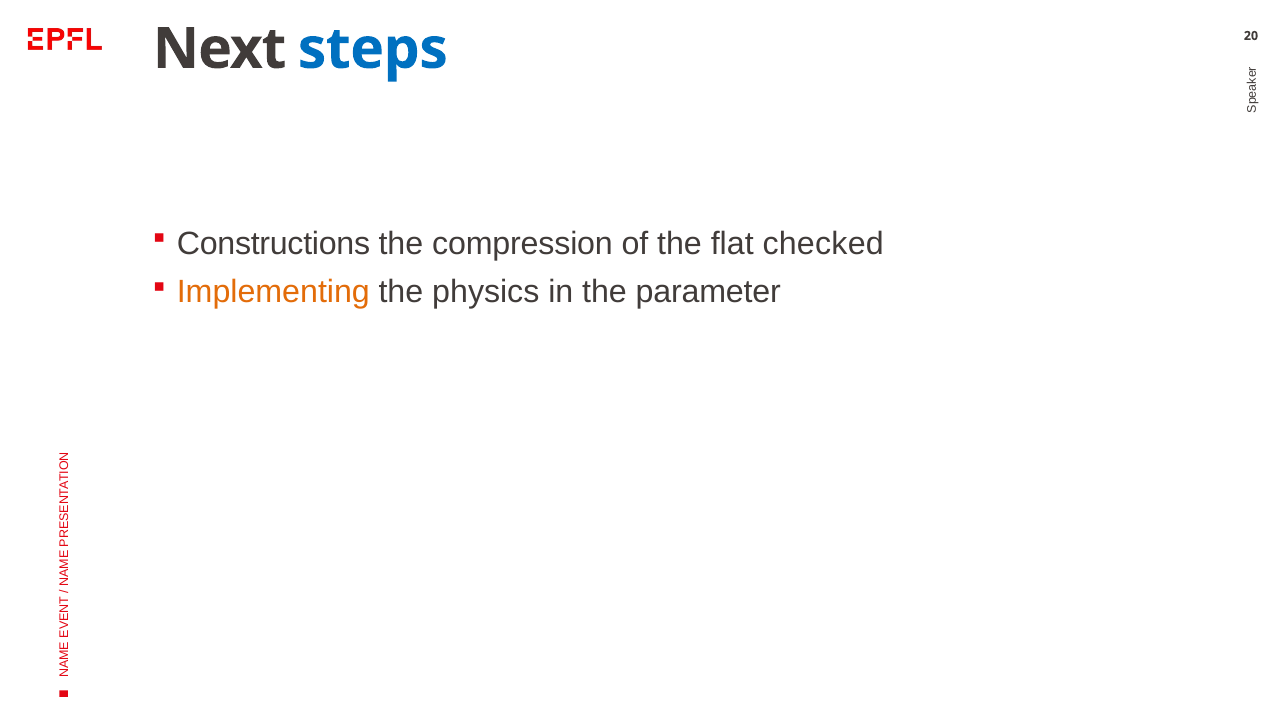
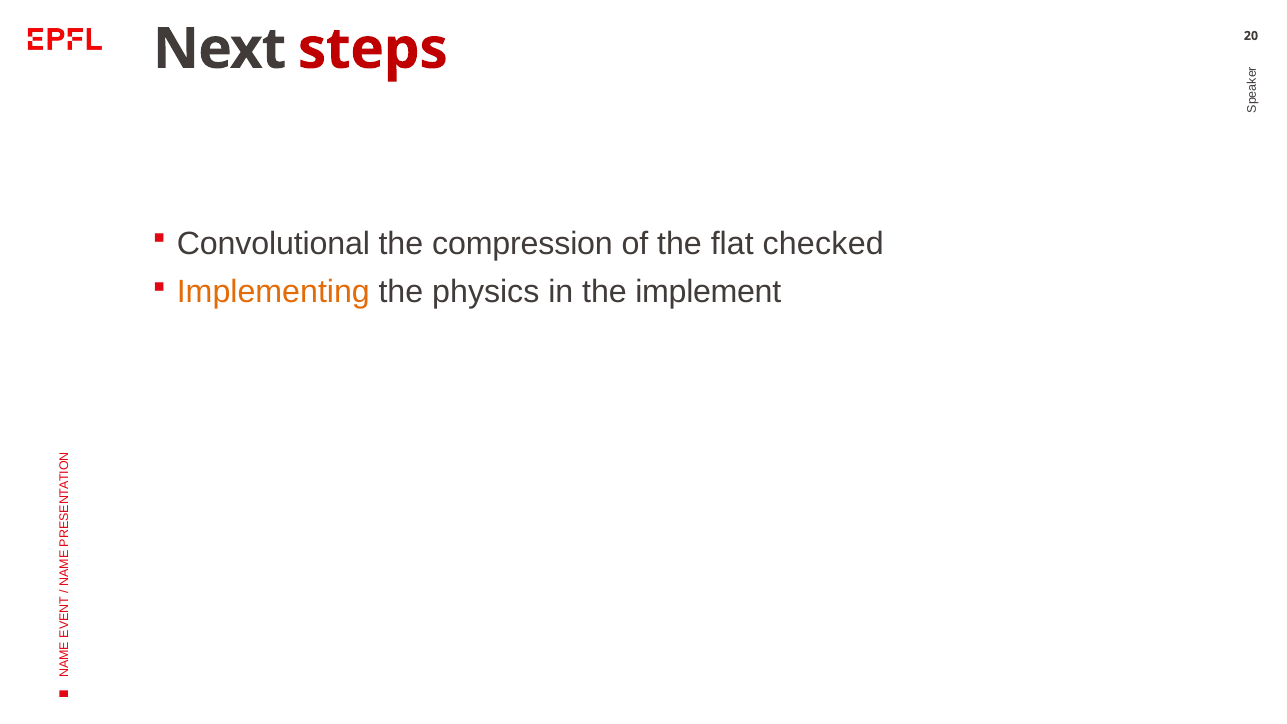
steps colour: blue -> red (373, 49)
Constructions: Constructions -> Convolutional (273, 244)
parameter: parameter -> implement (708, 292)
